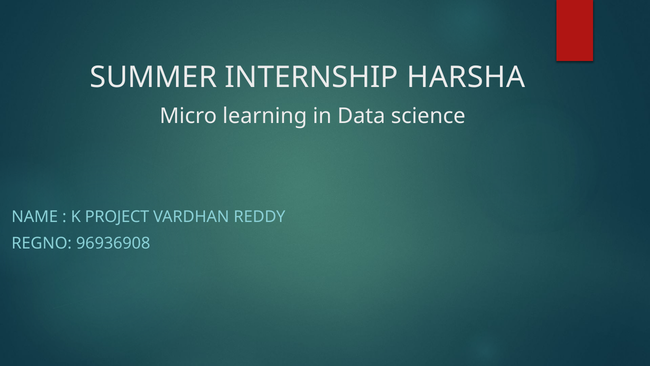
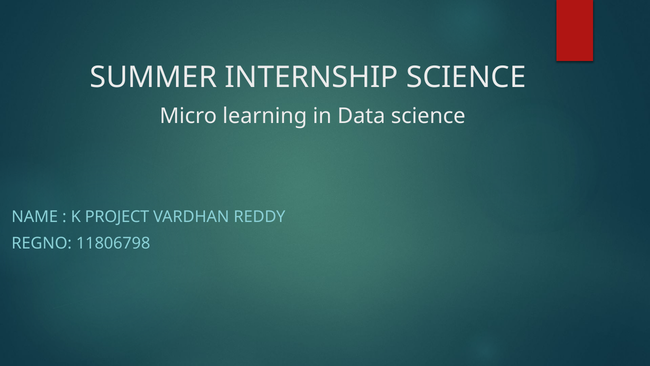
INTERNSHIP HARSHA: HARSHA -> SCIENCE (466, 77)
96936908: 96936908 -> 11806798 (113, 243)
